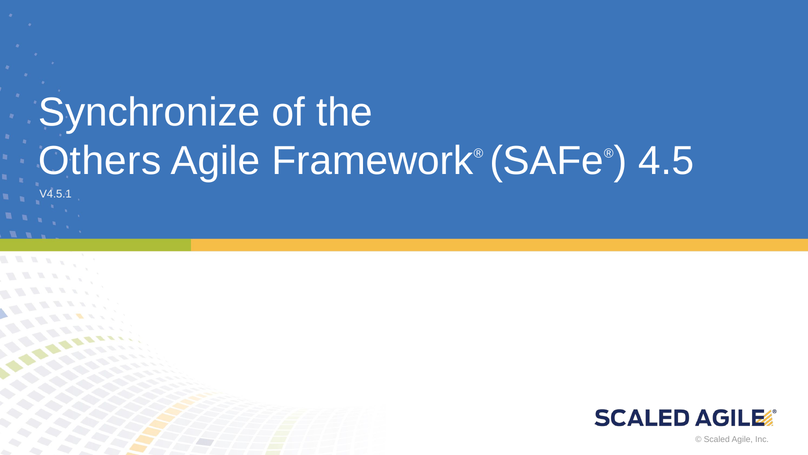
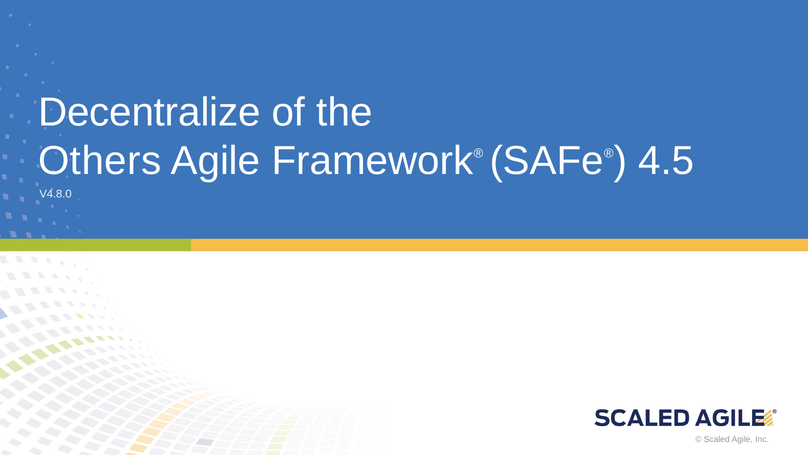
Synchronize: Synchronize -> Decentralize (149, 112)
V4.5.1: V4.5.1 -> V4.8.0 (56, 194)
